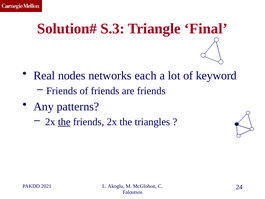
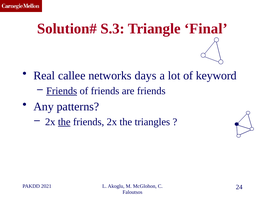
nodes: nodes -> callee (72, 76)
each: each -> days (146, 76)
Friends underline: none -> present (62, 91)
